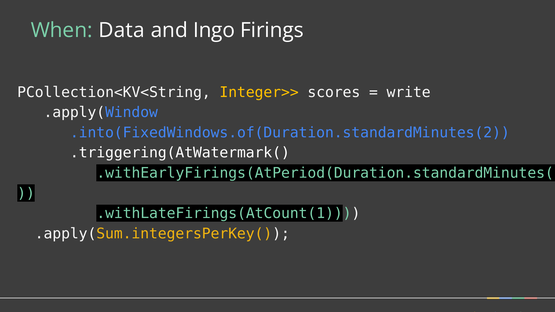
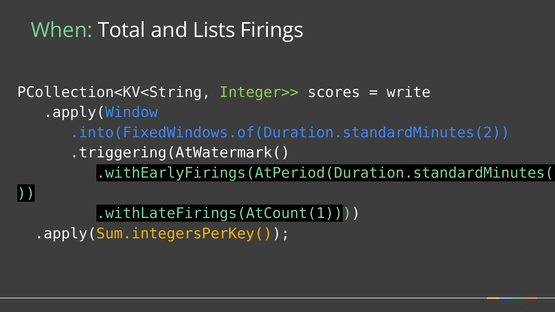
Data: Data -> Total (122, 30)
Ingo: Ingo -> Lists (214, 30)
Integer>> colour: yellow -> light green (259, 92)
